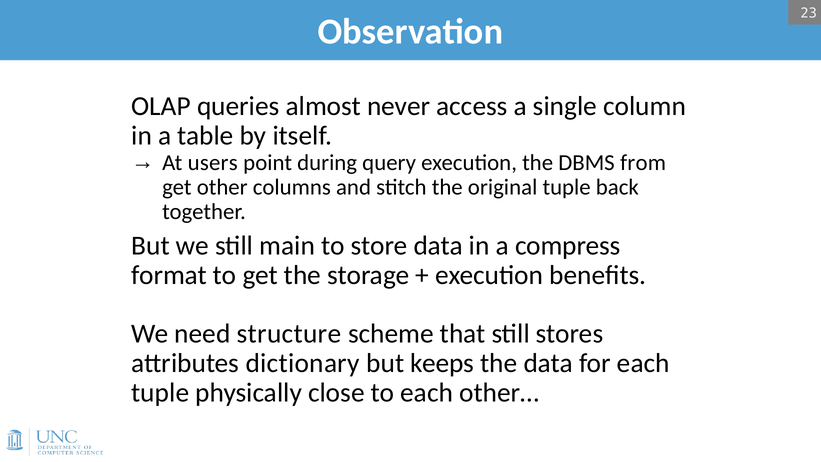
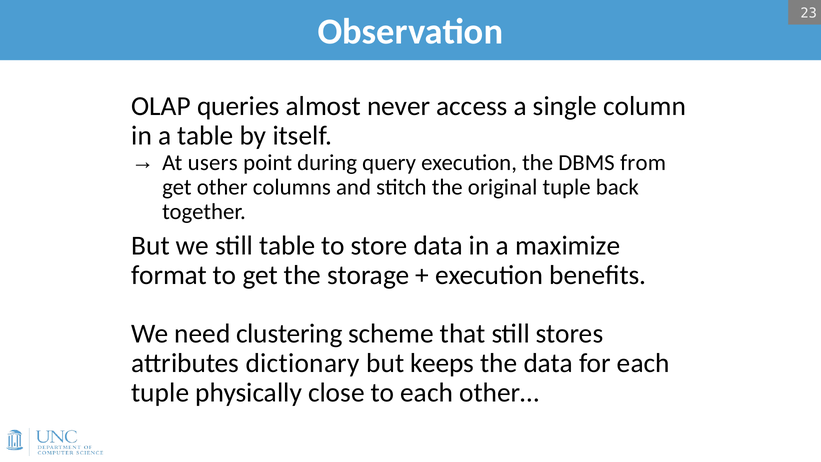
still main: main -> table (287, 246)
compress: compress -> maximize (568, 246)
structure: structure -> clustering (289, 333)
